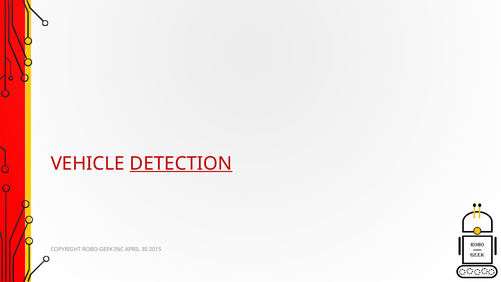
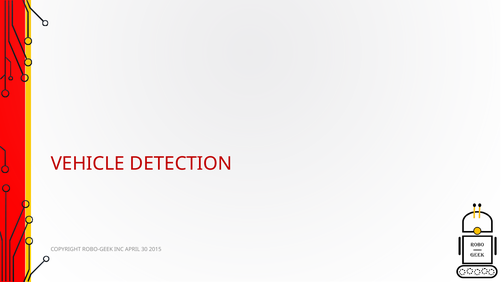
DETECTION underline: present -> none (181, 163)
